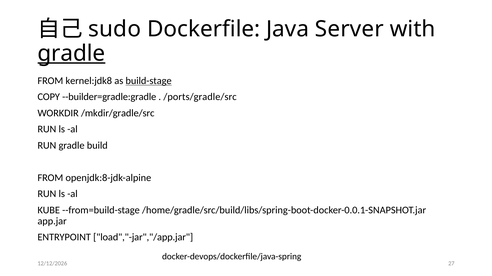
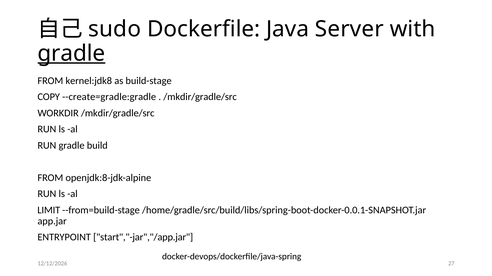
build-stage underline: present -> none (149, 81)
--builder=gradle:gradle: --builder=gradle:gradle -> --create=gradle:gradle (109, 97)
/ports/gradle/src: /ports/gradle/src -> /mkdir/gradle/src (200, 97)
KUBE: KUBE -> LIMIT (49, 211)
load","-jar","/app.jar: load","-jar","/app.jar -> start","-jar","/app.jar (143, 238)
